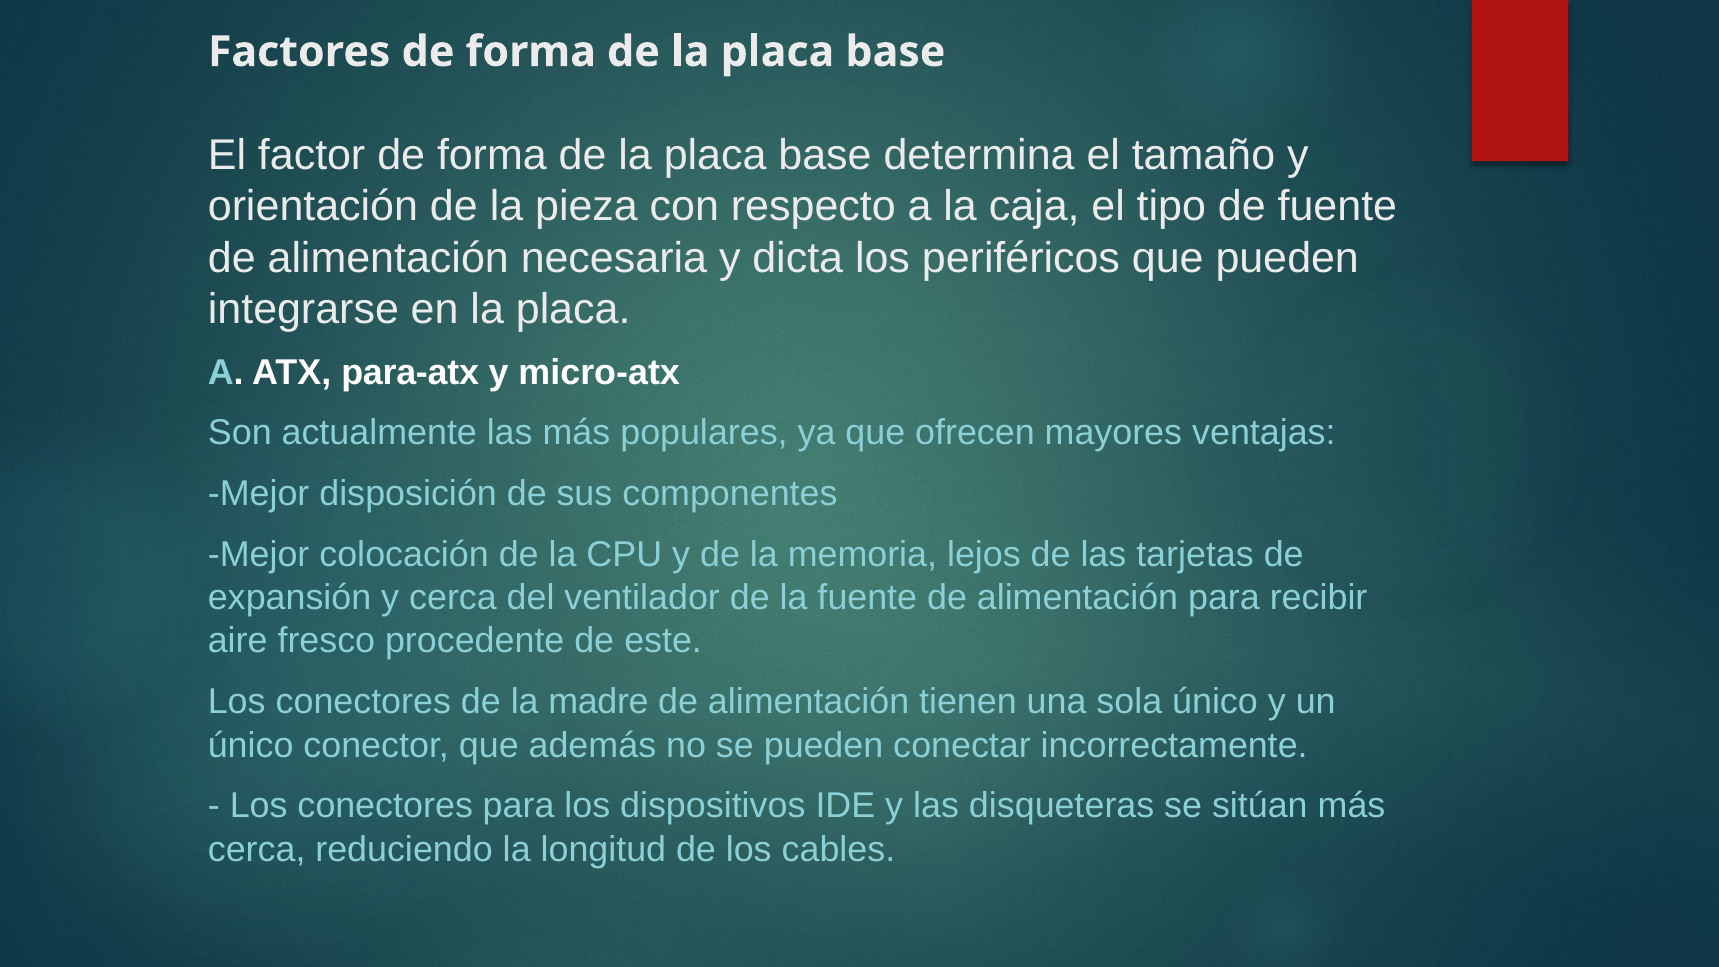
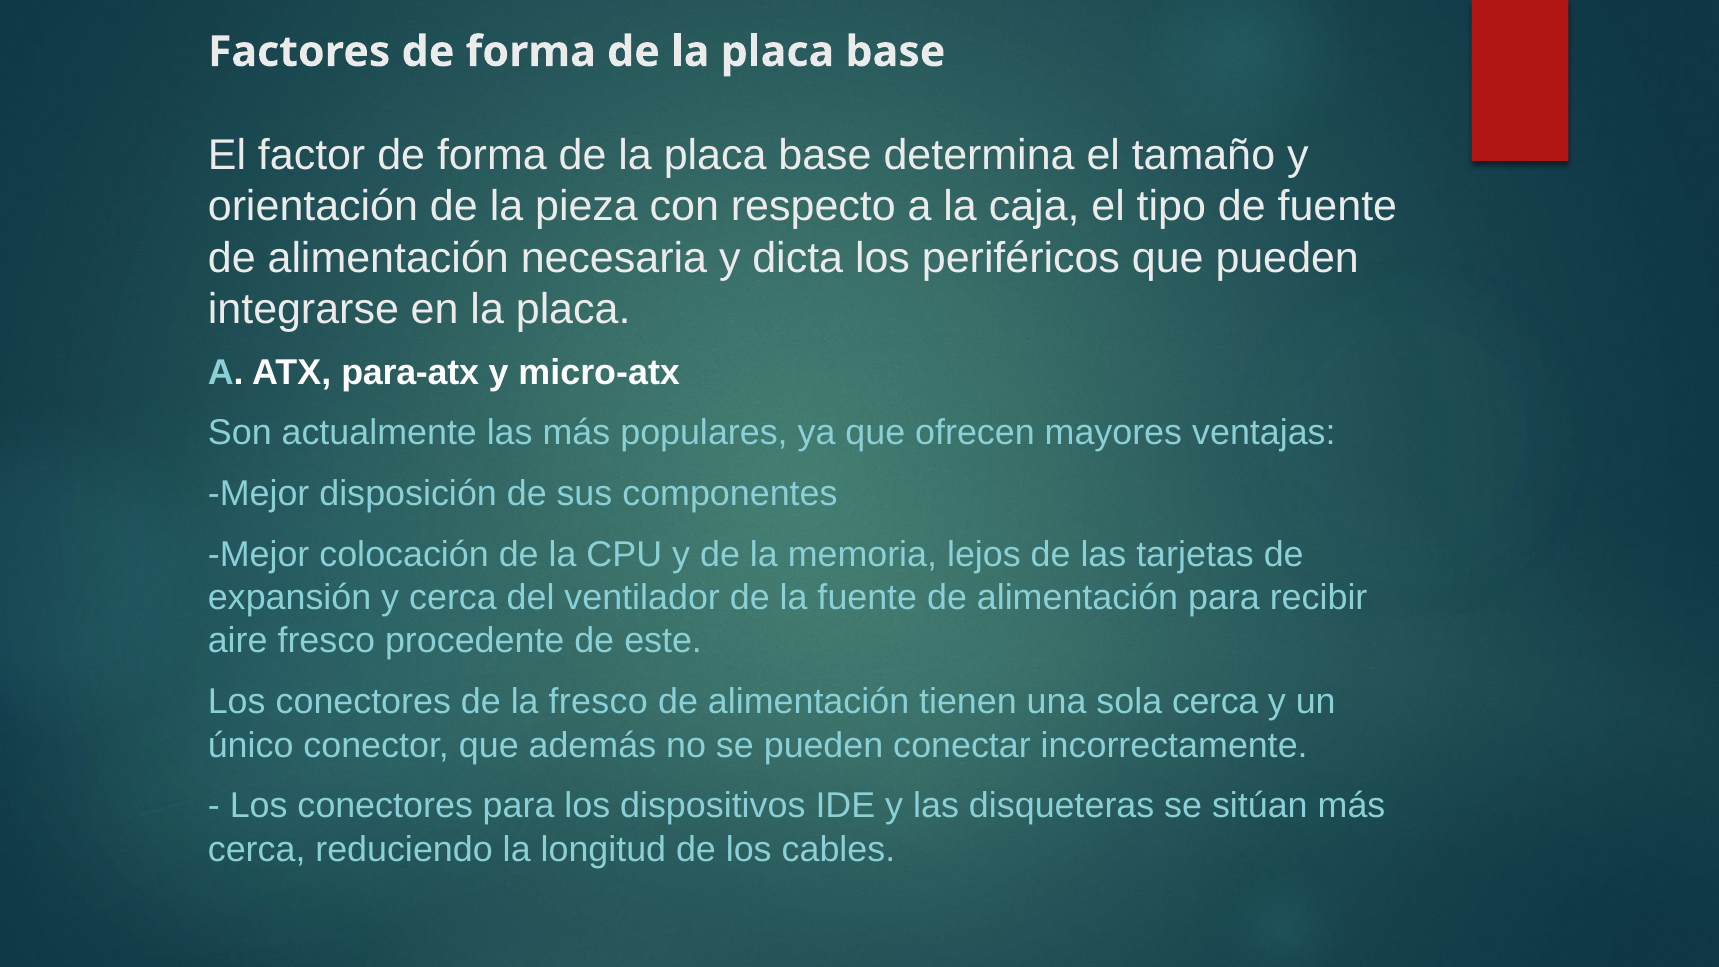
la madre: madre -> fresco (598, 702)
sola único: único -> cerca (1215, 702)
